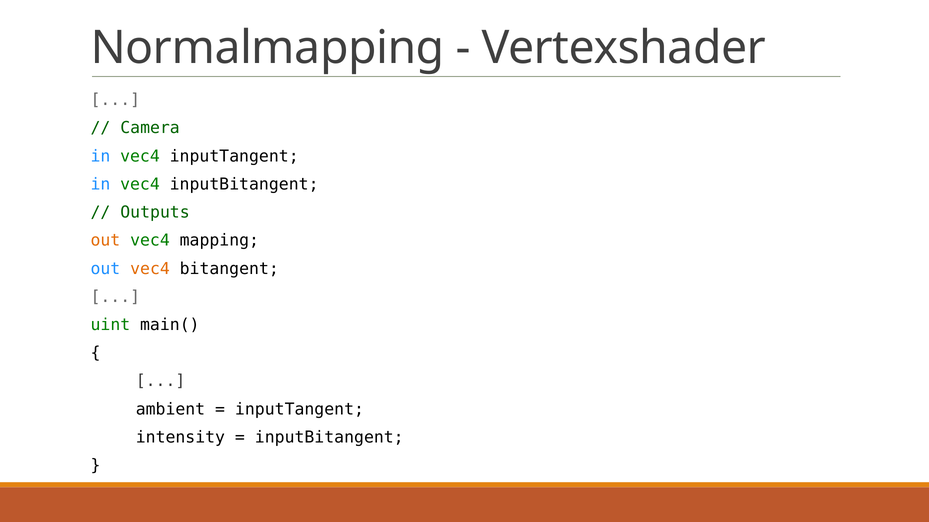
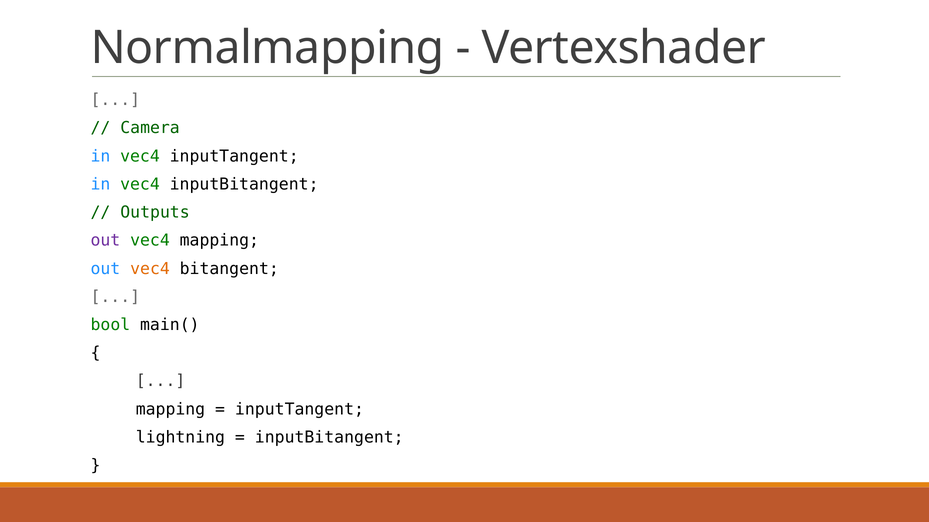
out colour: orange -> purple (105, 241)
uint: uint -> bool (110, 325)
ambient: ambient -> mapping (170, 410)
intensity: intensity -> lightning (180, 438)
